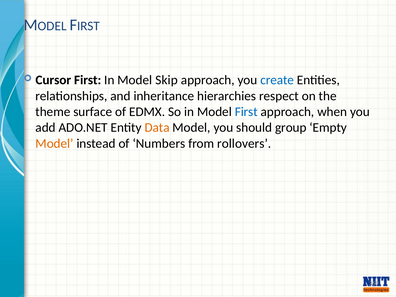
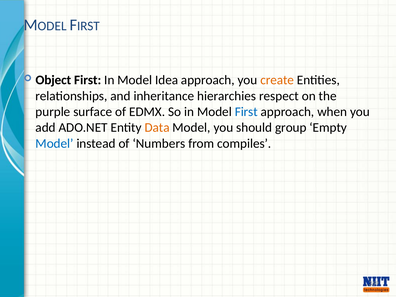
Cursor: Cursor -> Object (53, 80)
Skip: Skip -> Idea (167, 80)
create colour: blue -> orange (277, 80)
theme: theme -> purple (53, 112)
Model colour: orange -> blue (54, 143)
rollovers: rollovers -> compiles (244, 143)
